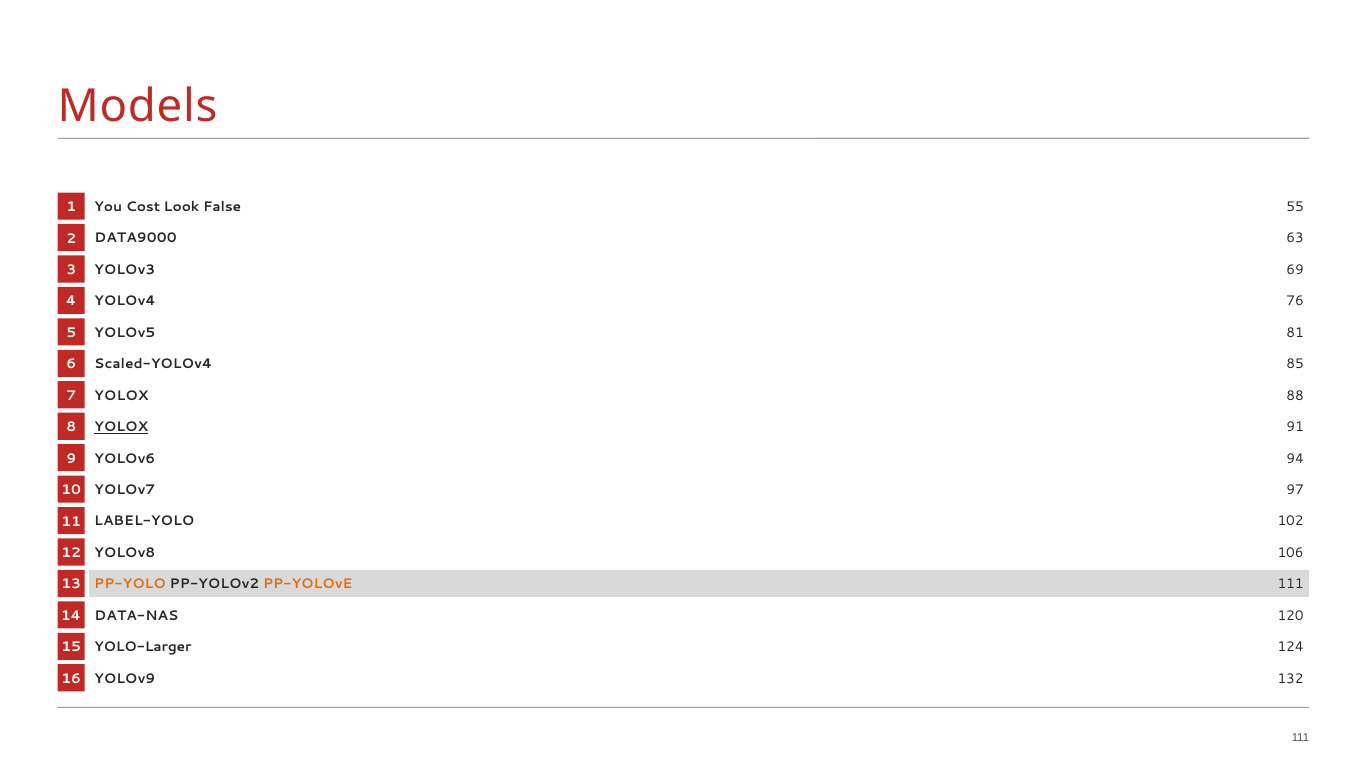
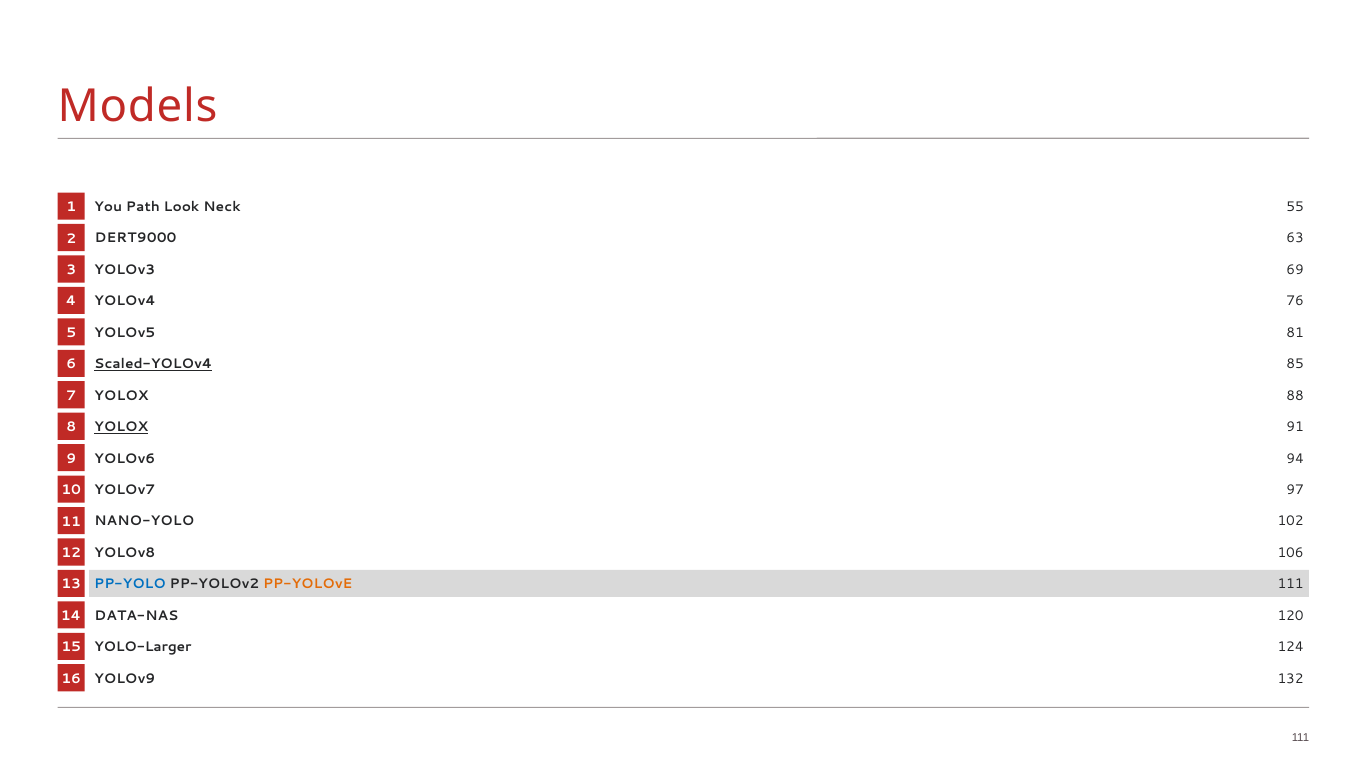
Cost: Cost -> Path (143, 207)
False: False -> Neck (222, 207)
DATA9000: DATA9000 -> DERT9000 (136, 238)
Scaled-YOLOv4 underline: none -> present (153, 364)
LABEL-YOLO: LABEL-YOLO -> NANO-YOLO (144, 521)
PP-YOLO colour: orange -> blue (130, 584)
